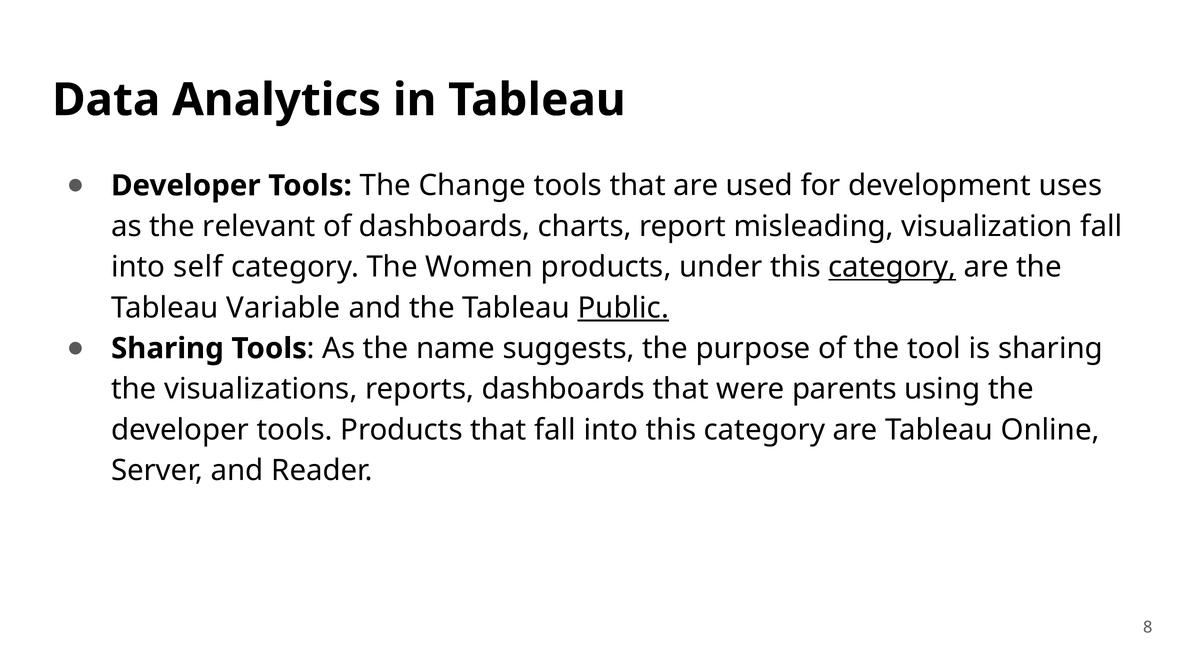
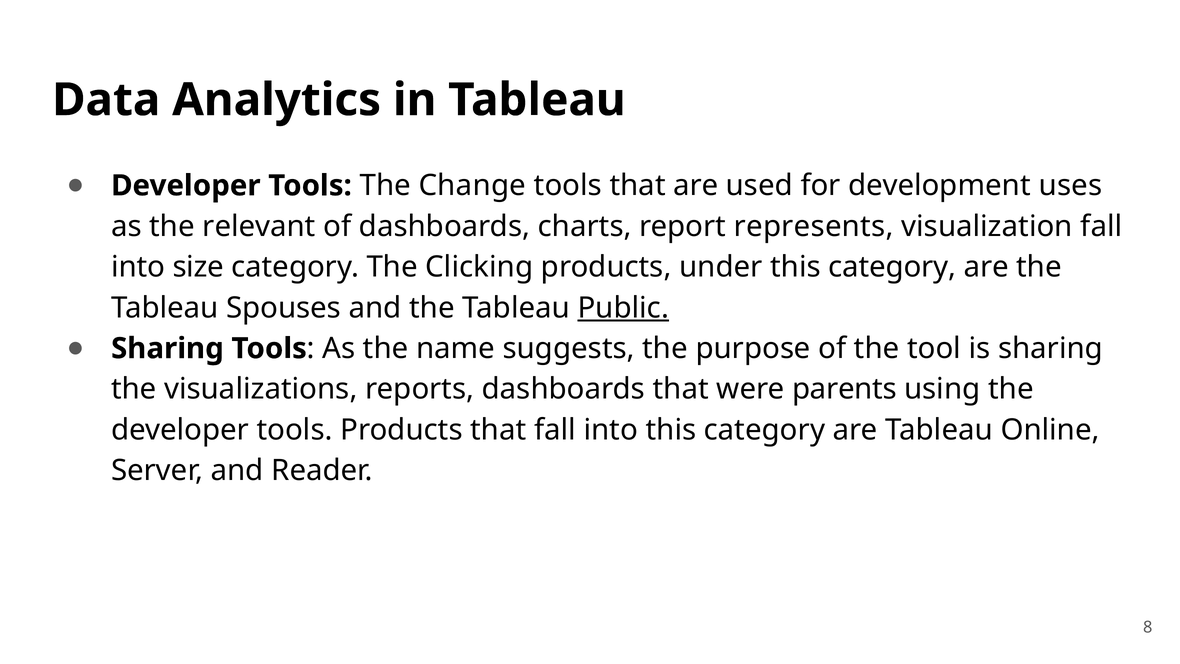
misleading: misleading -> represents (814, 226)
self: self -> size (198, 267)
Women: Women -> Clicking (479, 267)
category underline: present -> none (892, 267)
Variable: Variable -> Spouses (284, 308)
